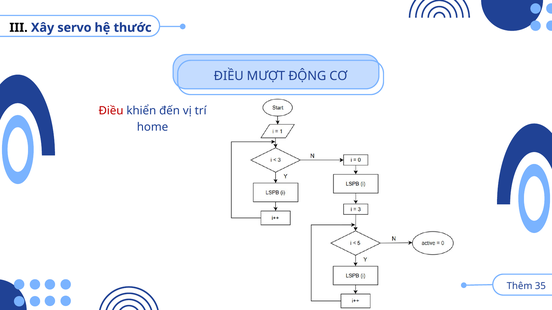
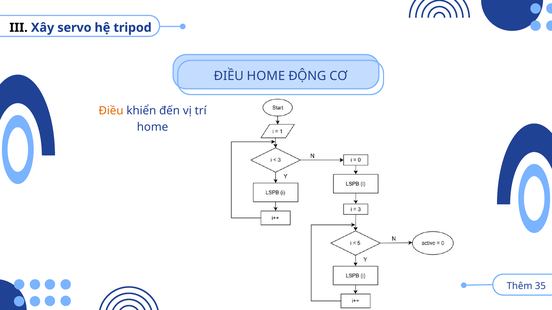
thước: thước -> tripod (133, 28)
ĐIỀU MƯỢT: MƯỢT -> HOME (266, 76)
Điều colour: red -> orange (111, 111)
